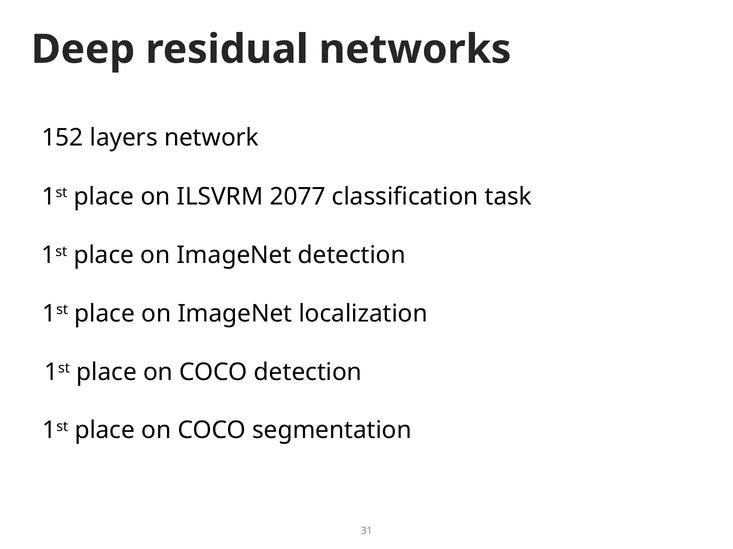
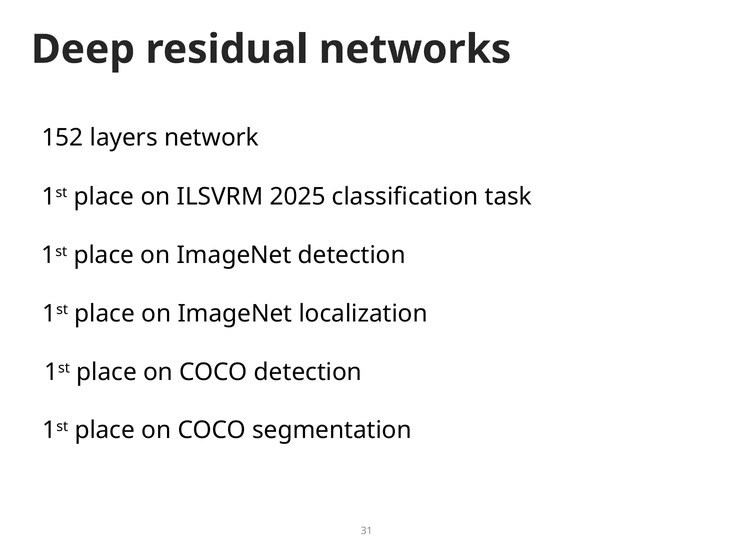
2077: 2077 -> 2025 (298, 197)
